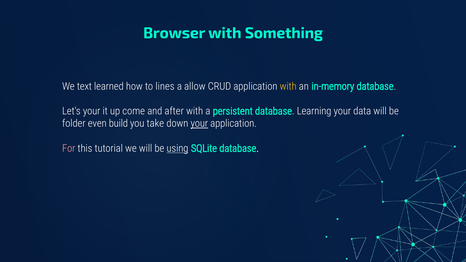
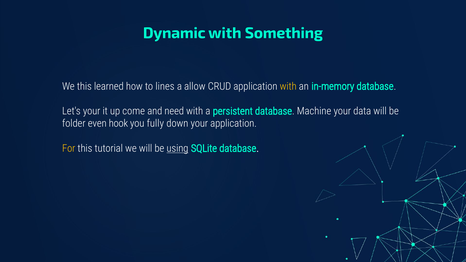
Browser: Browser -> Dynamic (174, 33)
We text: text -> this (84, 86)
after: after -> need (174, 111)
Learning: Learning -> Machine (314, 111)
build: build -> hook (118, 124)
take: take -> fully (155, 124)
your underline: present -> none (199, 124)
For colour: pink -> yellow (69, 148)
